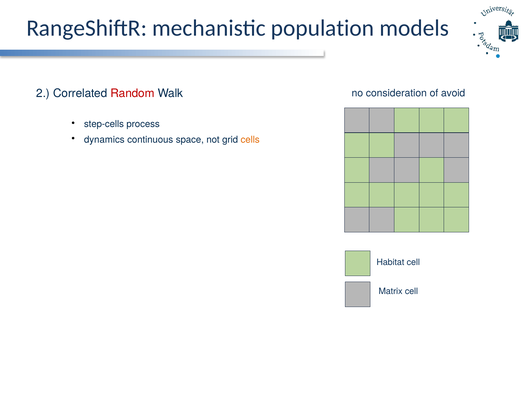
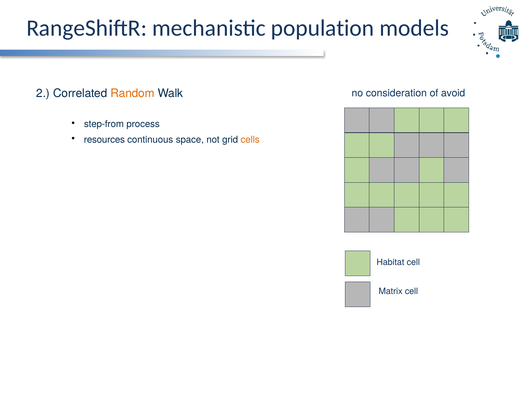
Random colour: red -> orange (133, 93)
step-cells: step-cells -> step-from (104, 124)
dynamics: dynamics -> resources (104, 140)
